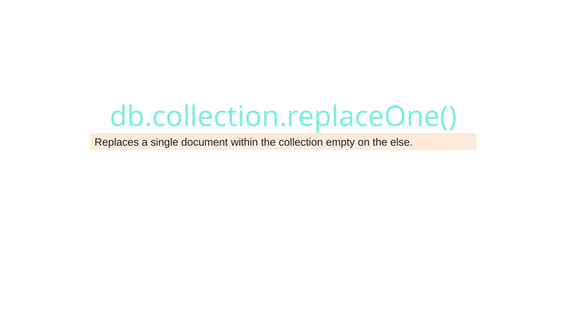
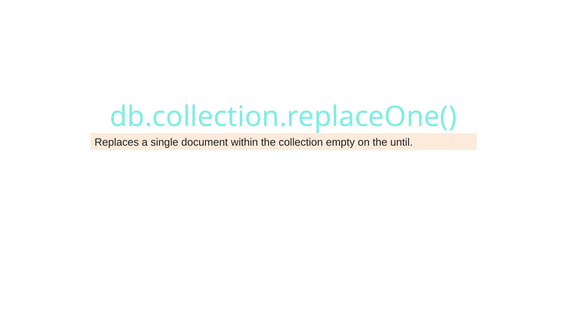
else: else -> until (402, 142)
